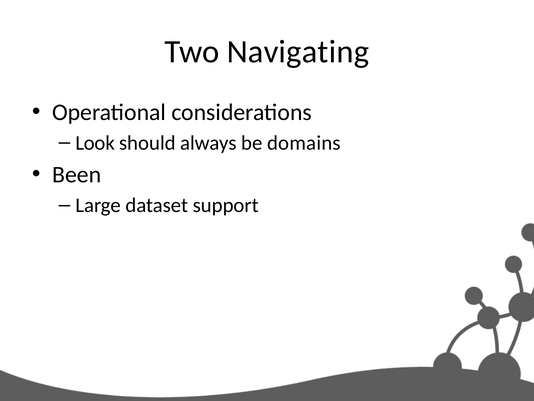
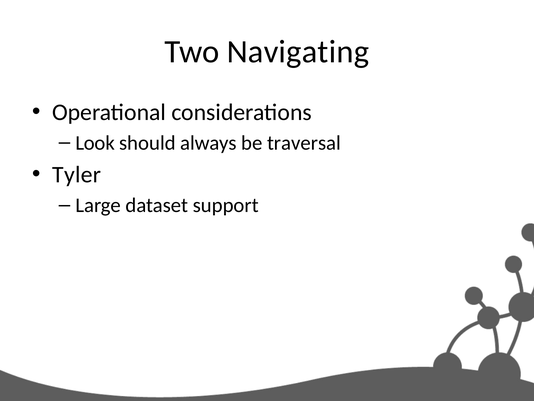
domains: domains -> traversal (304, 143)
Been: Been -> Tyler (77, 174)
